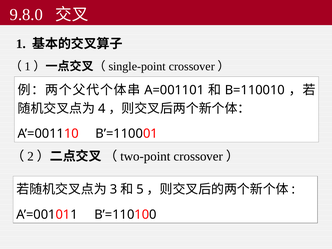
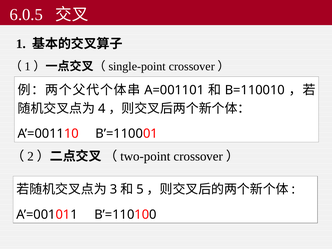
9.8.0: 9.8.0 -> 6.0.5 (26, 15)
